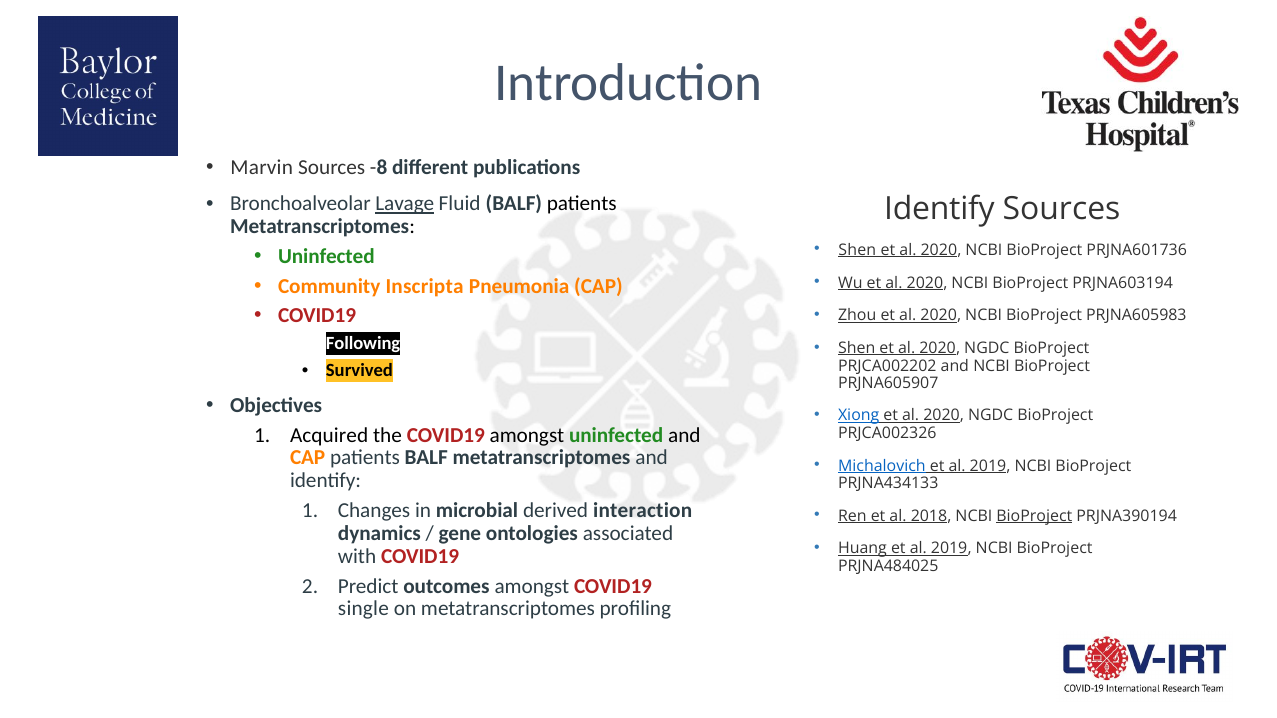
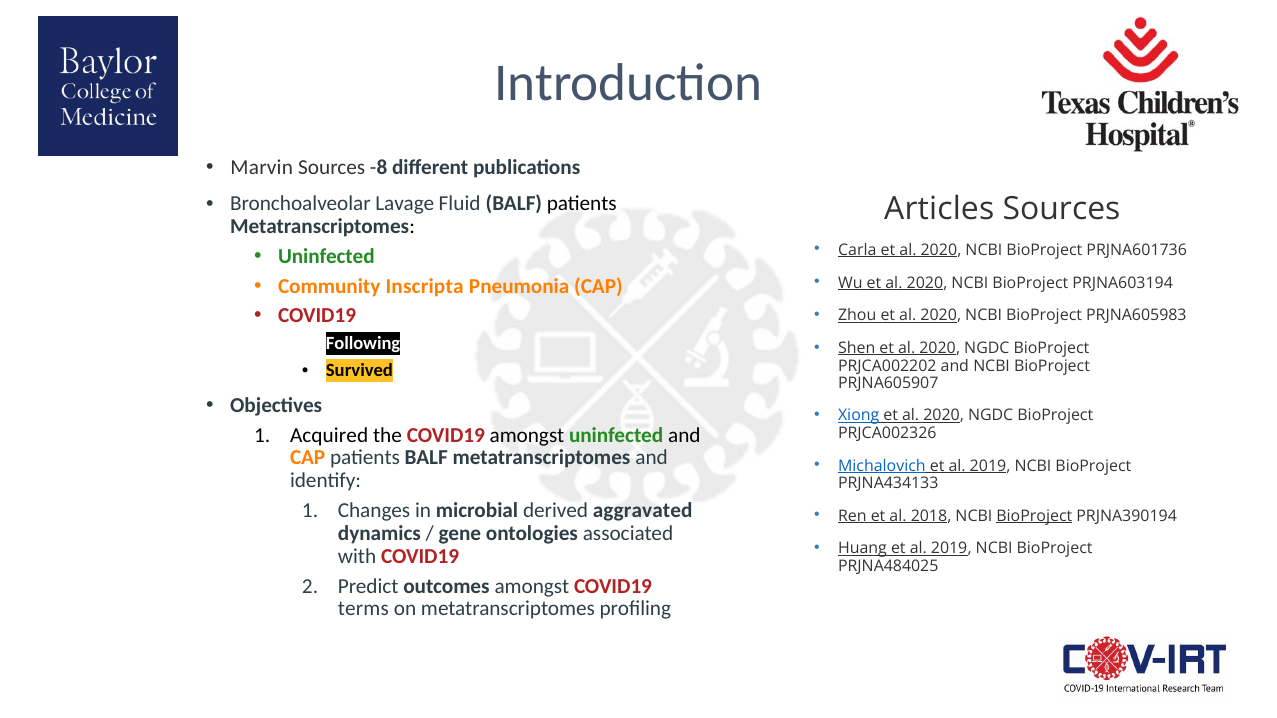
Lavage underline: present -> none (405, 204)
Identify: Identify -> Articles (939, 209)
Shen: Shen -> Carla (857, 250)
interaction: interaction -> aggravated (643, 511)
single: single -> terms (363, 609)
